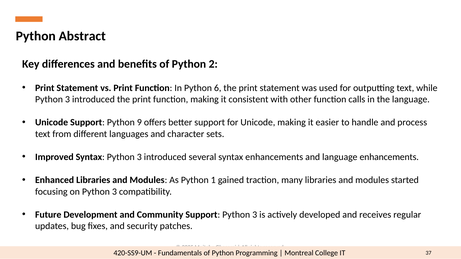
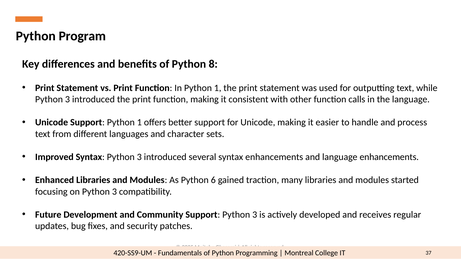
Abstract: Abstract -> Program (82, 36)
2: 2 -> 8 (213, 64)
In Python 6: 6 -> 1 (218, 88)
Support Python 9: 9 -> 1 (139, 123)
1: 1 -> 6 (213, 180)
